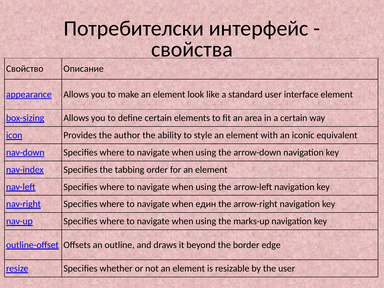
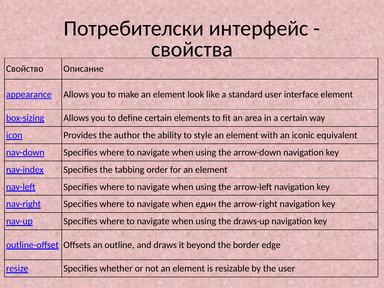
marks-up: marks-up -> draws-up (251, 221)
